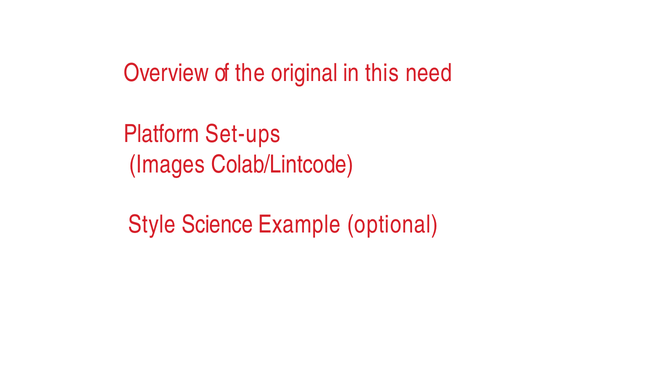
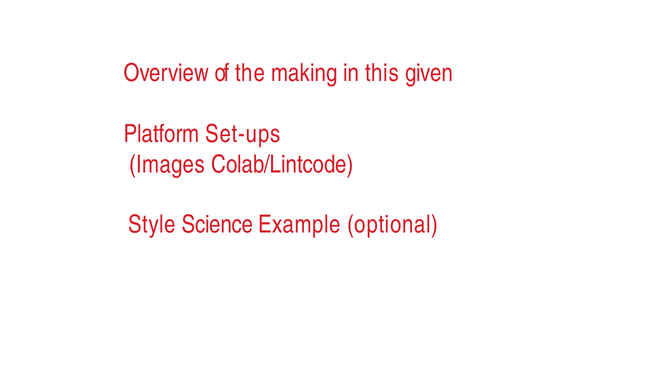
original: original -> making (305, 73)
need: need -> given (429, 73)
